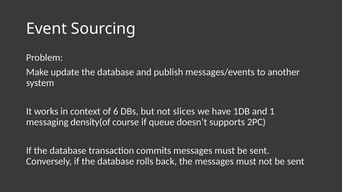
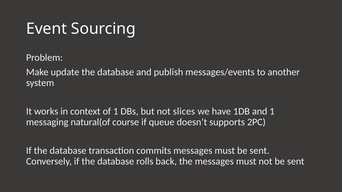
of 6: 6 -> 1 (116, 112)
density(of: density(of -> natural(of (90, 122)
